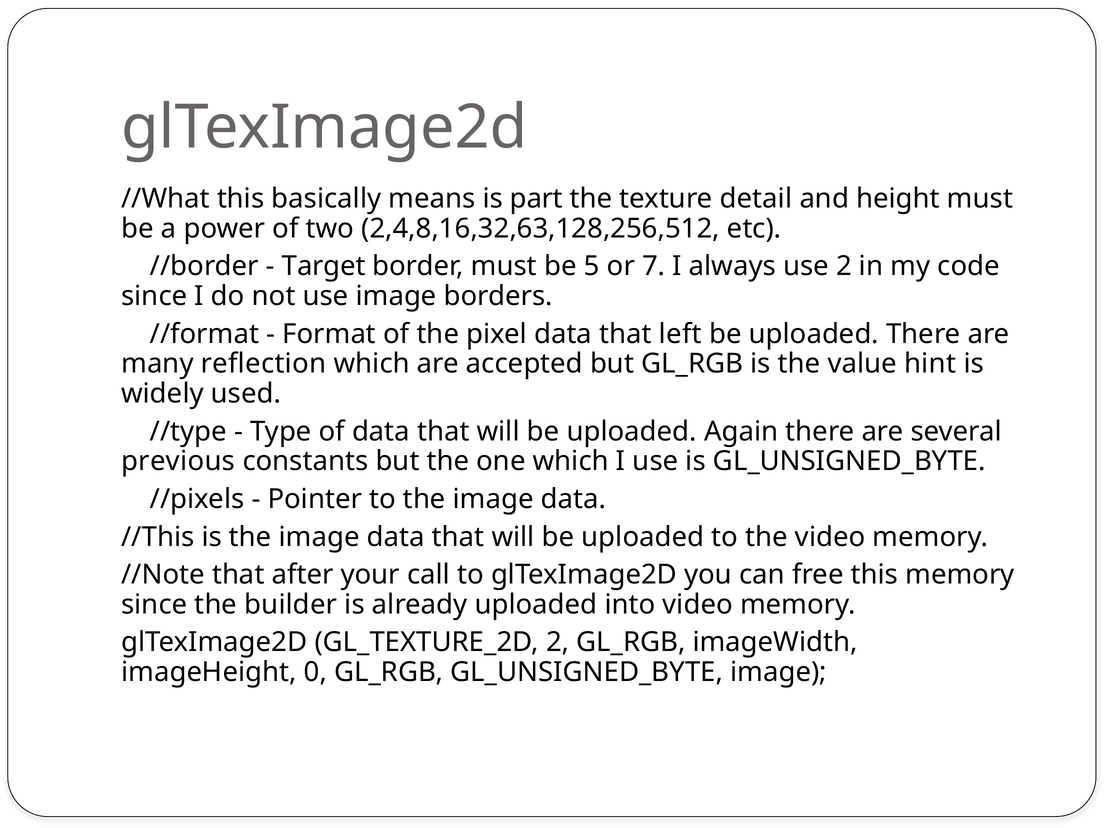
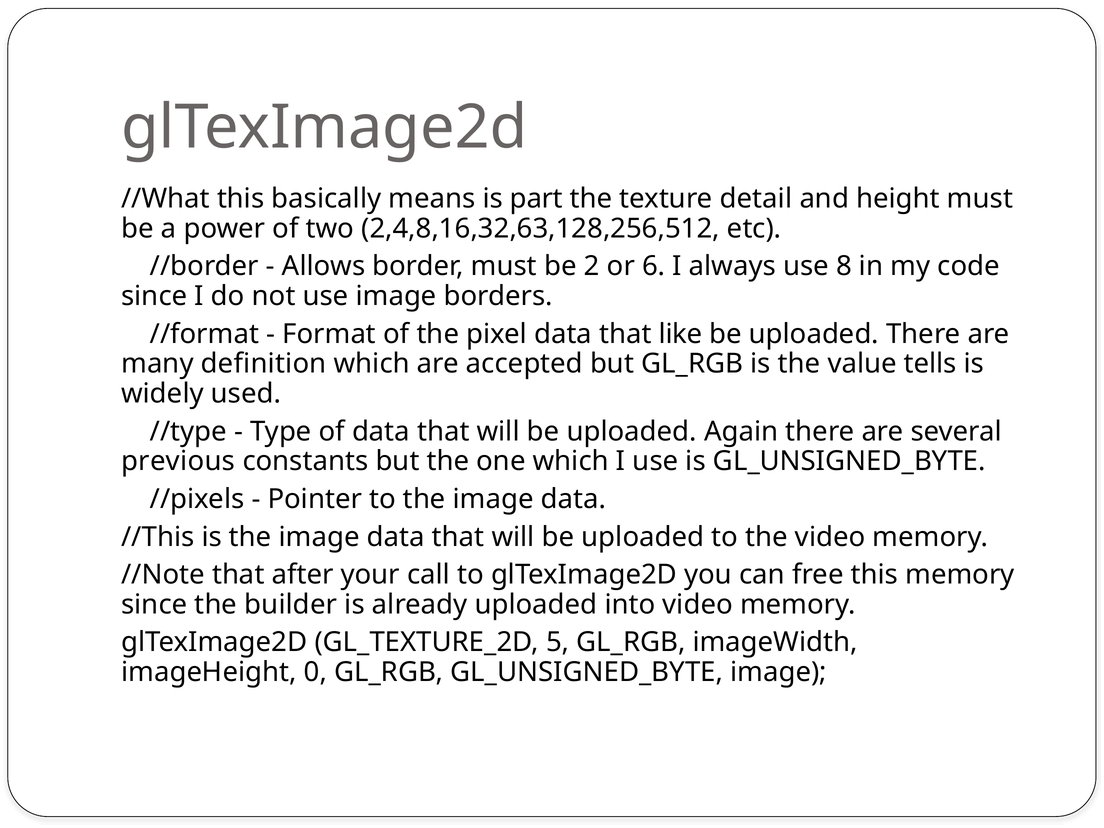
Target: Target -> Allows (324, 266)
5: 5 -> 2 (592, 266)
7: 7 -> 6 (654, 266)
use 2: 2 -> 8 (844, 266)
left: left -> like (681, 334)
reflection: reflection -> definition (264, 364)
hint: hint -> tells (930, 364)
GL_TEXTURE_2D 2: 2 -> 5 (558, 642)
